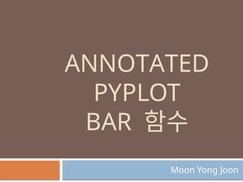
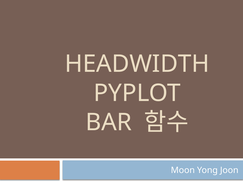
ANNOTATED: ANNOTATED -> HEADWIDTH (137, 64)
